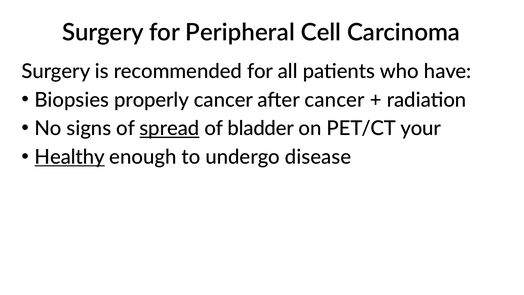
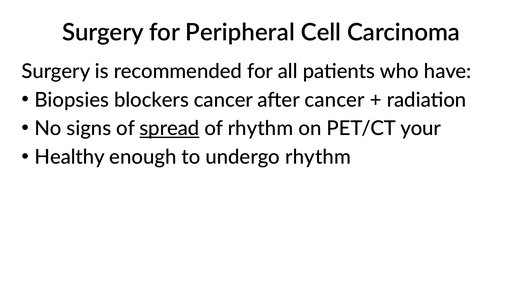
properly: properly -> blockers (151, 100)
of bladder: bladder -> rhythm (261, 128)
Healthy underline: present -> none (70, 157)
undergo disease: disease -> rhythm (318, 157)
